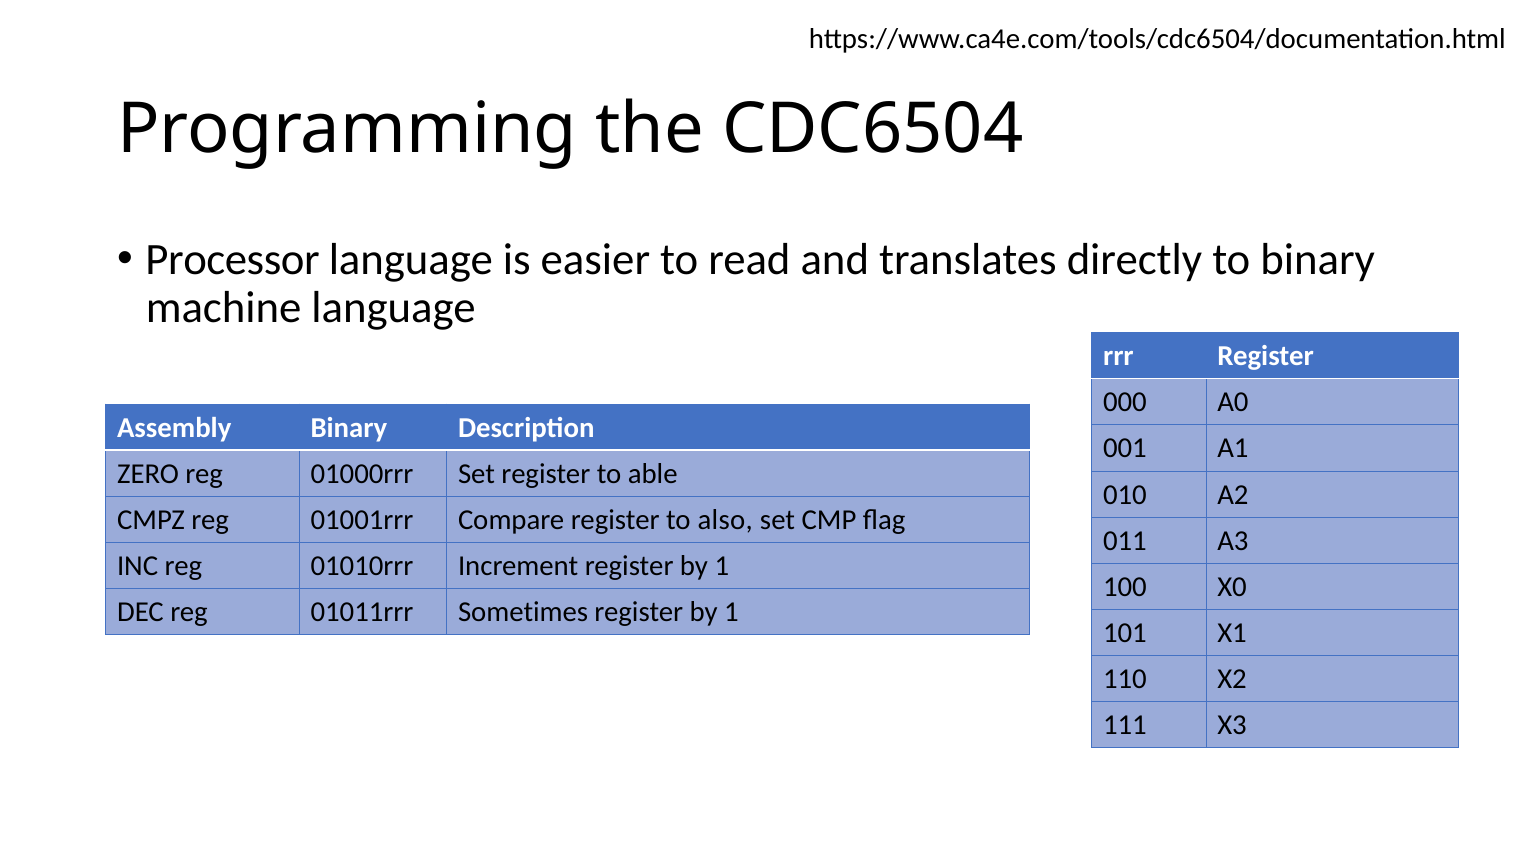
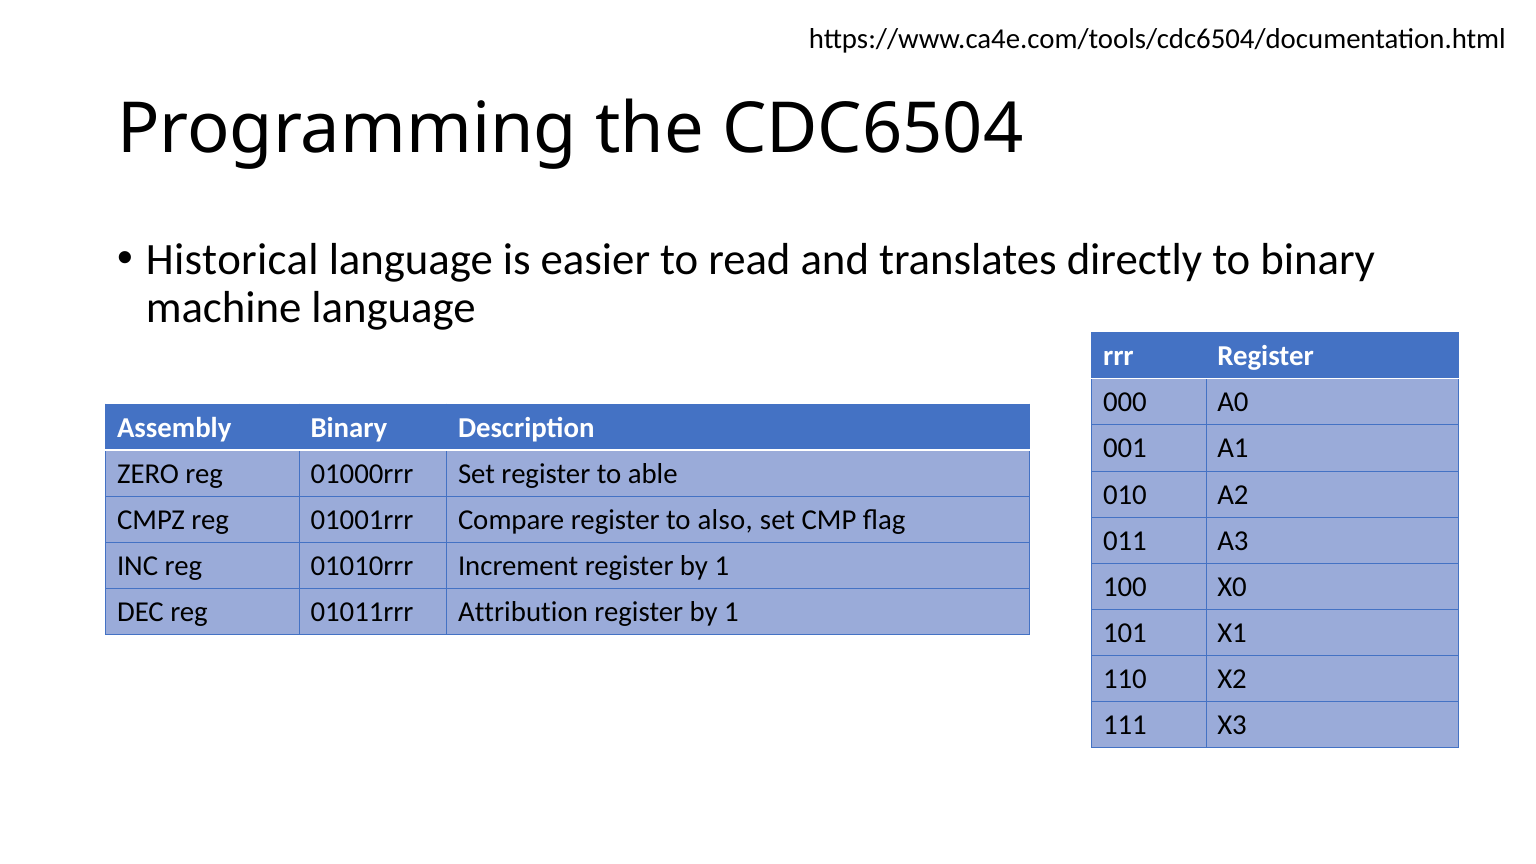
Processor: Processor -> Historical (232, 260)
Sometimes: Sometimes -> Attribution (523, 612)
